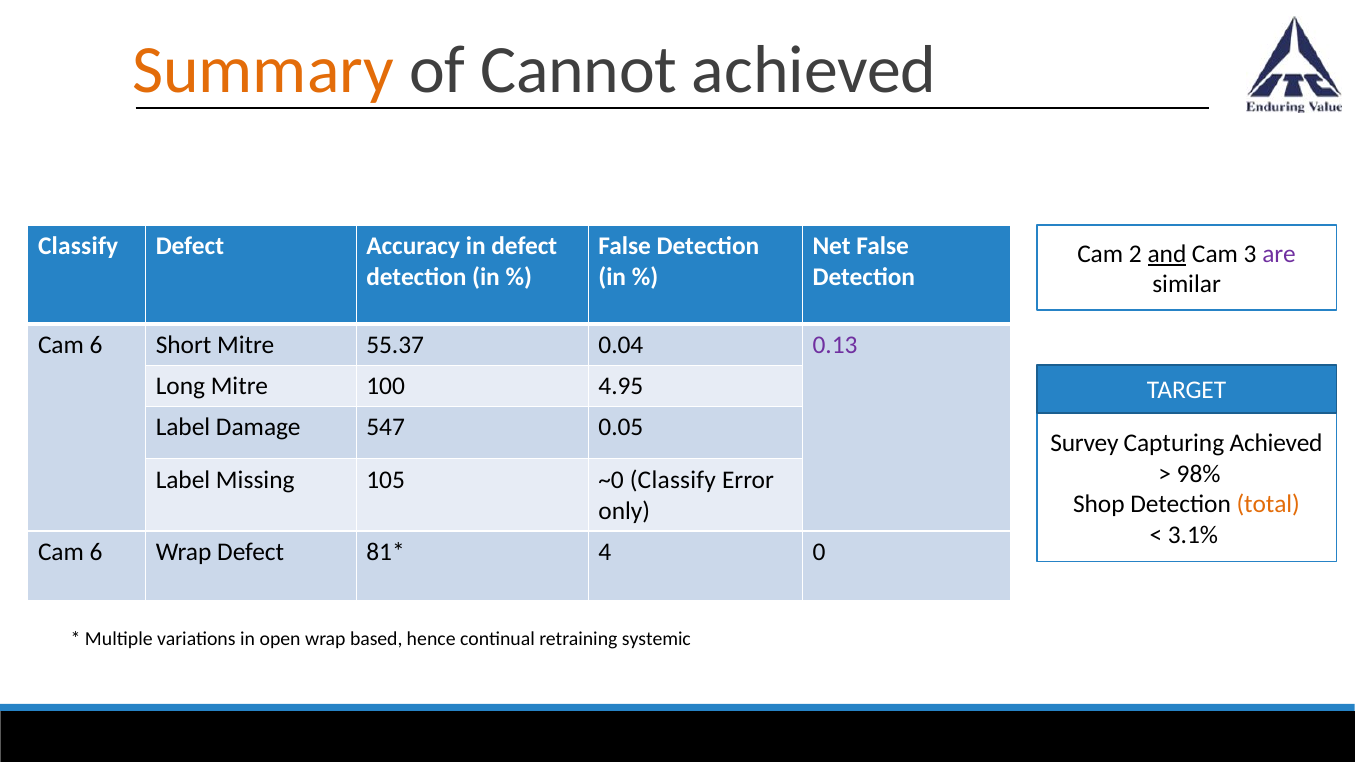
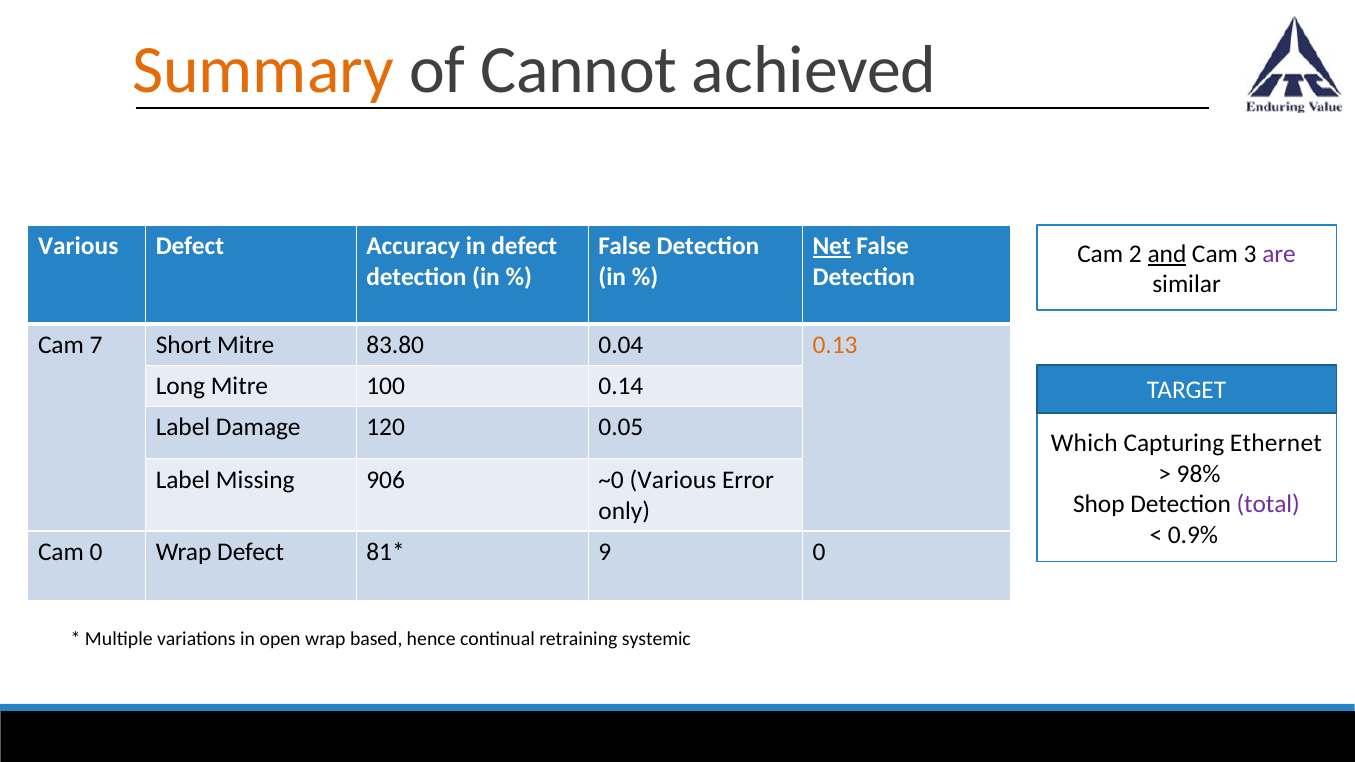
Classify: Classify -> Various (78, 246)
Net underline: none -> present (832, 246)
6: 6 -> 7 (96, 345)
55.37: 55.37 -> 83.80 (395, 345)
0.13 colour: purple -> orange (835, 345)
4.95: 4.95 -> 0.14 (621, 386)
547: 547 -> 120 (386, 428)
Survey: Survey -> Which (1084, 443)
Capturing Achieved: Achieved -> Ethernet (1276, 443)
105: 105 -> 906 (386, 480)
~0 Classify: Classify -> Various (673, 480)
total colour: orange -> purple (1268, 504)
3.1%: 3.1% -> 0.9% (1193, 535)
6: 6 -> 0 (96, 552)
4: 4 -> 9 (605, 552)
